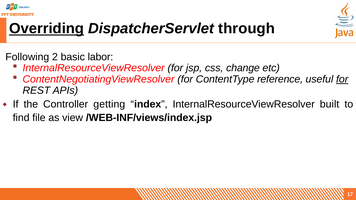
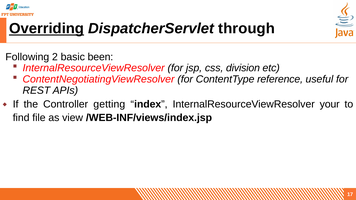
labor: labor -> been (100, 57)
change: change -> division (243, 68)
for underline: present -> none (342, 79)
built: built -> your (330, 104)
